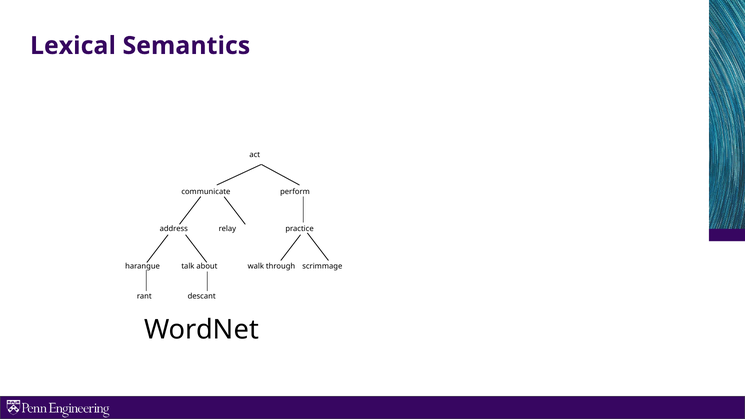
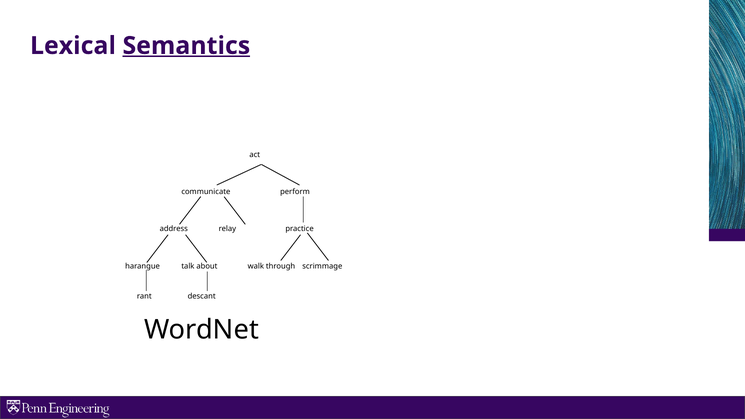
Semantics underline: none -> present (186, 46)
